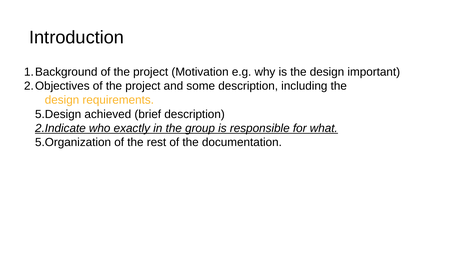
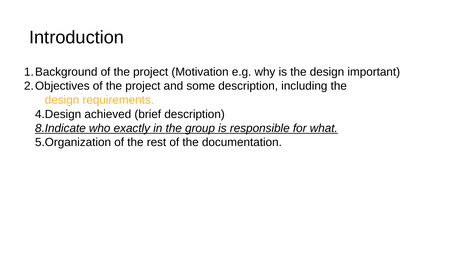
5.Design: 5.Design -> 4.Design (58, 114)
2.Indicate: 2.Indicate -> 8.Indicate (60, 128)
